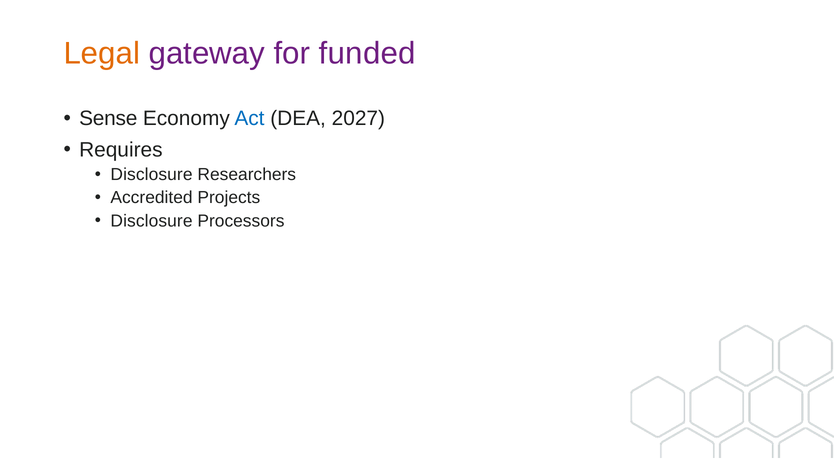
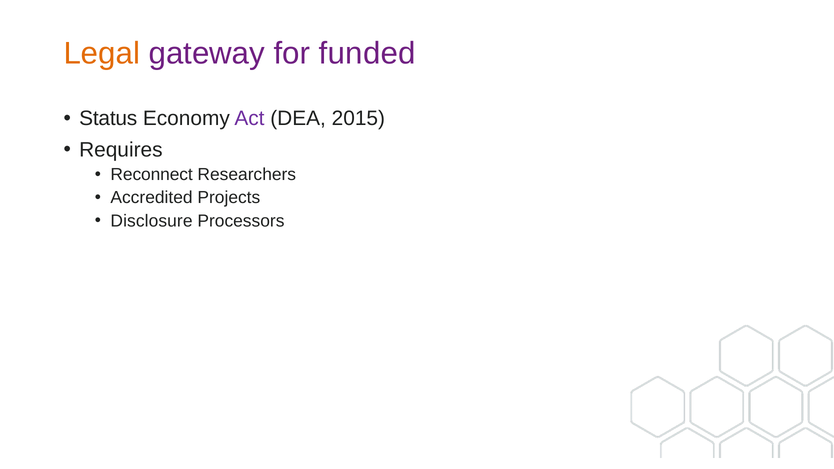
Sense: Sense -> Status (108, 119)
Act colour: blue -> purple (249, 119)
2027: 2027 -> 2015 (358, 119)
Disclosure: Disclosure -> Reconnect (152, 175)
